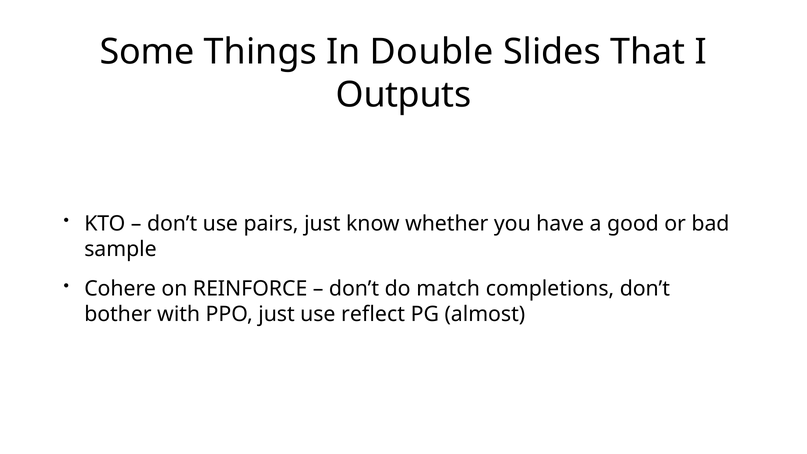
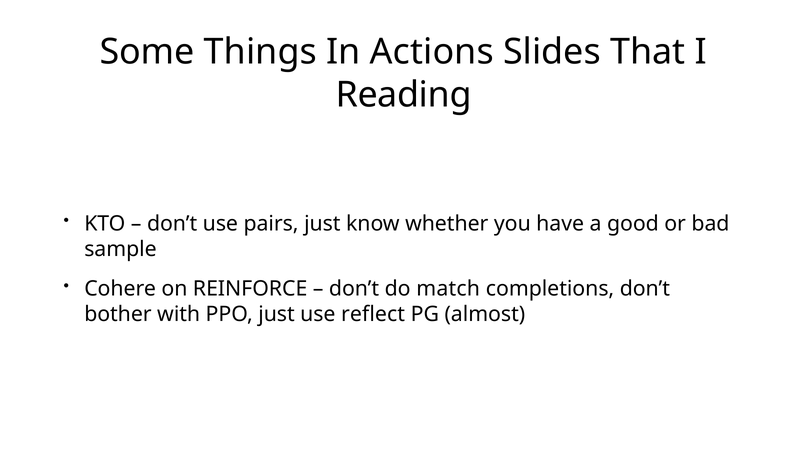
Double: Double -> Actions (432, 52)
Outputs: Outputs -> Reading (404, 95)
